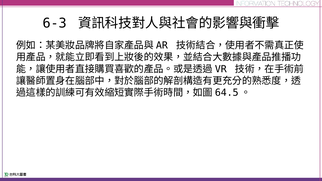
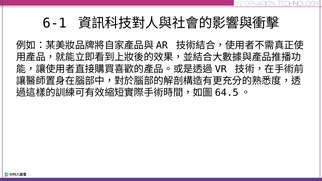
6-3: 6-3 -> 6-1 (55, 23)
